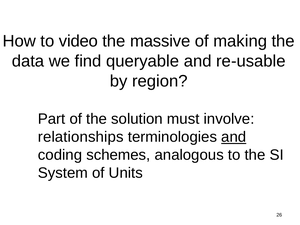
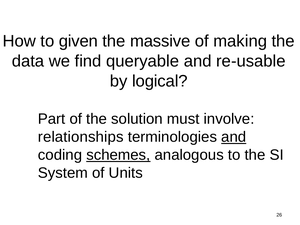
video: video -> given (78, 41)
region: region -> logical (160, 81)
schemes underline: none -> present (118, 155)
